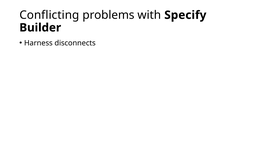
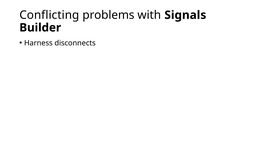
Specify: Specify -> Signals (185, 15)
